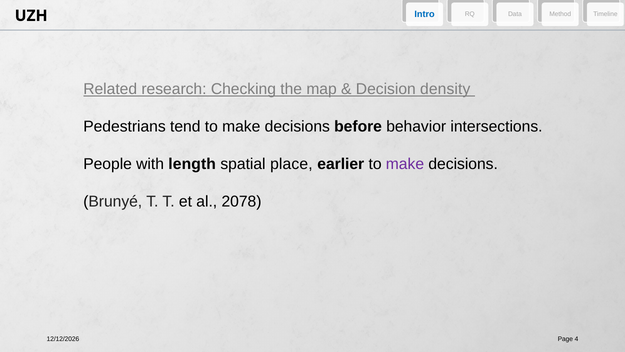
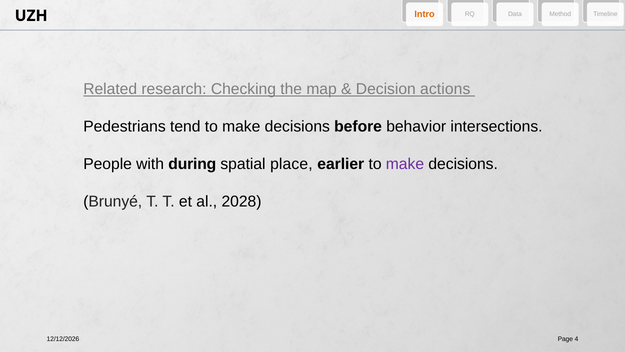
Intro colour: blue -> orange (425, 14)
density: density -> actions (445, 89)
length: length -> during (192, 164)
2078: 2078 -> 2028 (242, 201)
